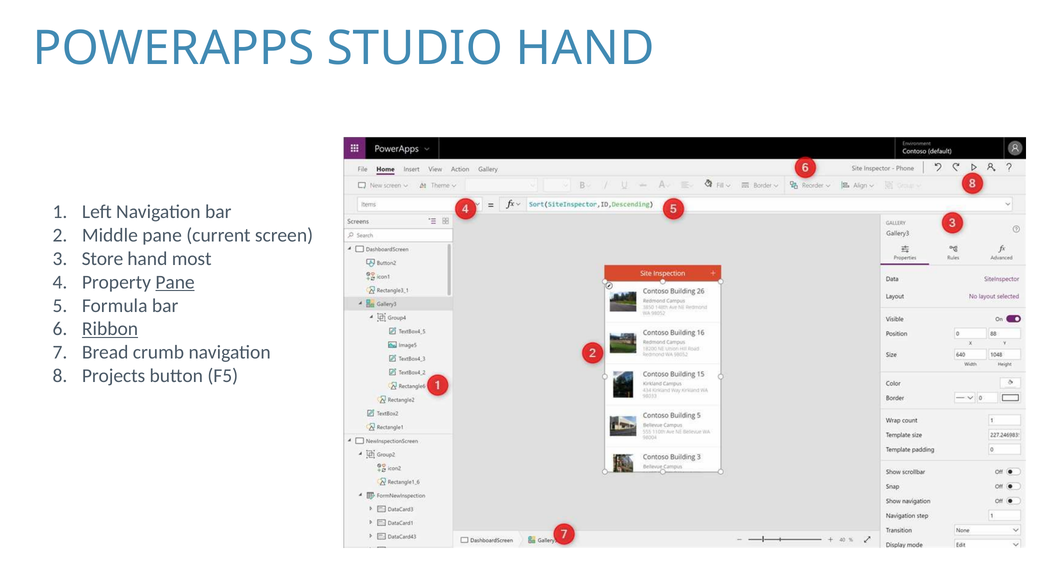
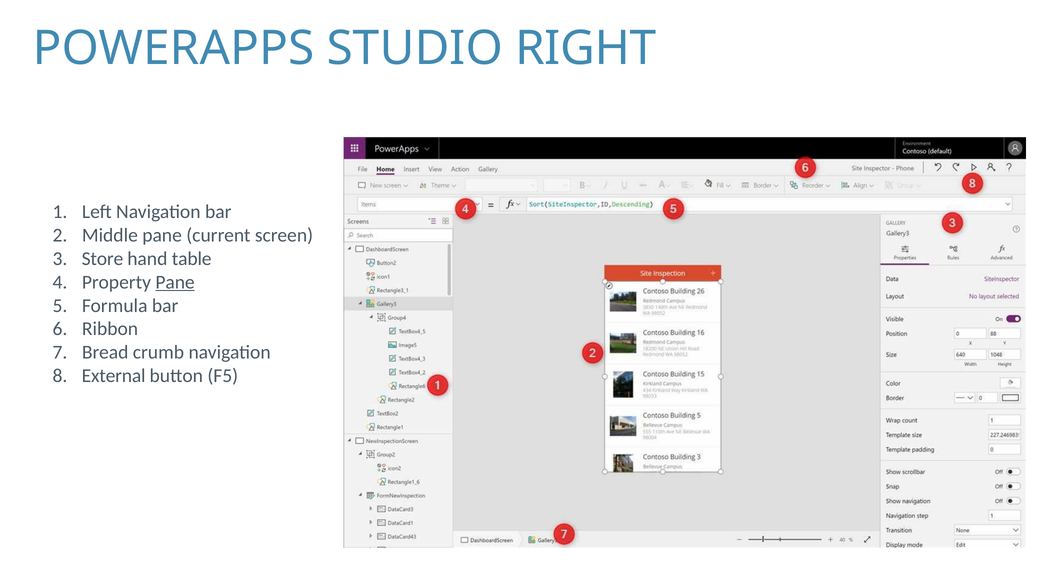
STUDIO HAND: HAND -> RIGHT (586, 49)
most: most -> table (192, 259)
Ribbon underline: present -> none (110, 329)
Projects: Projects -> External (114, 376)
